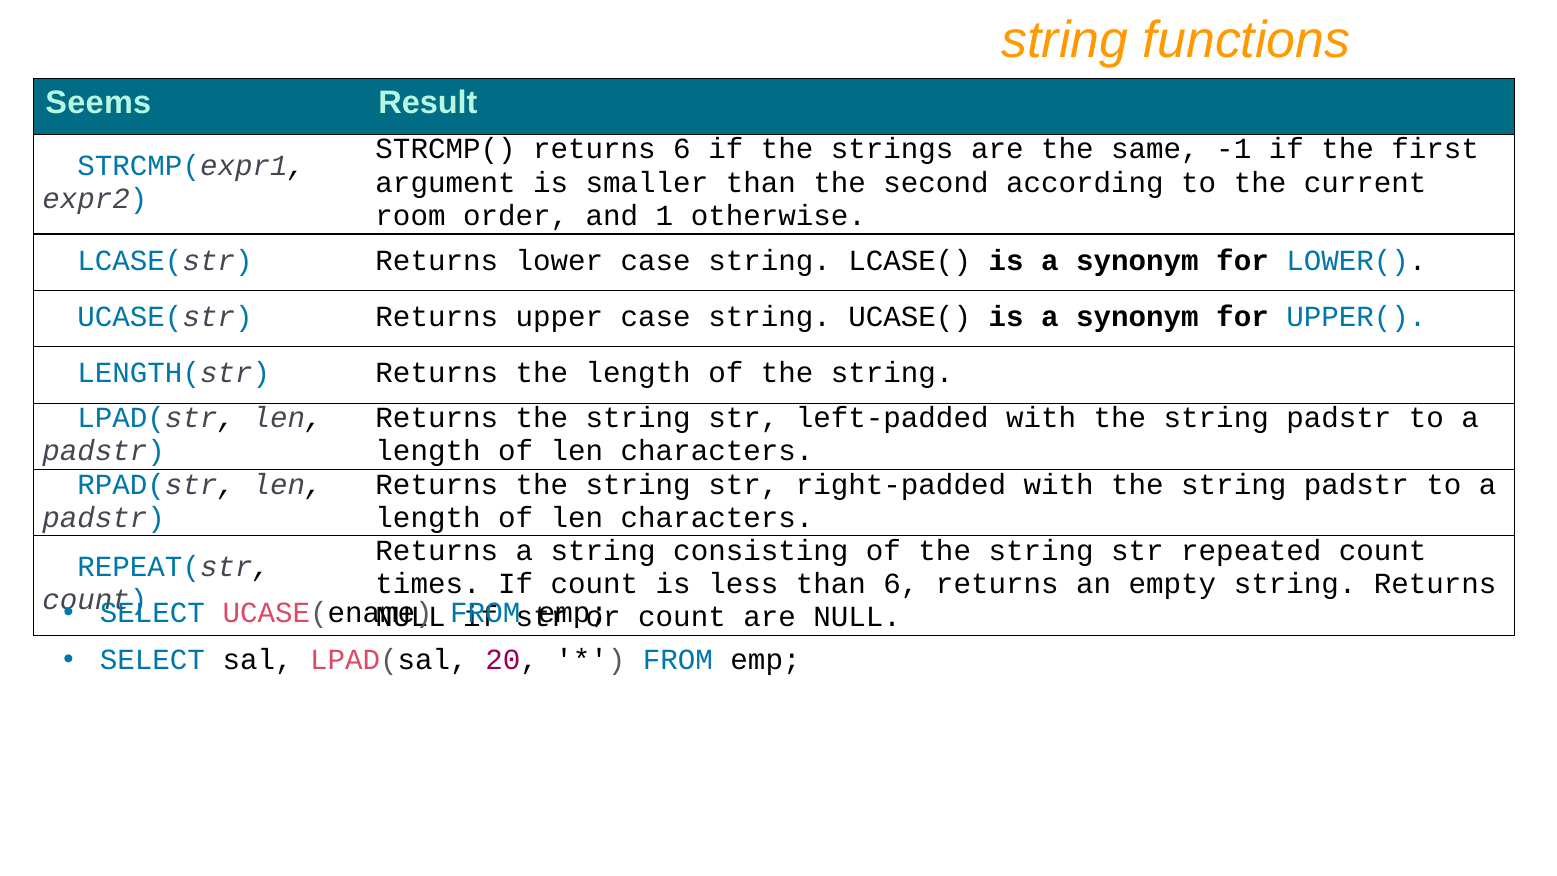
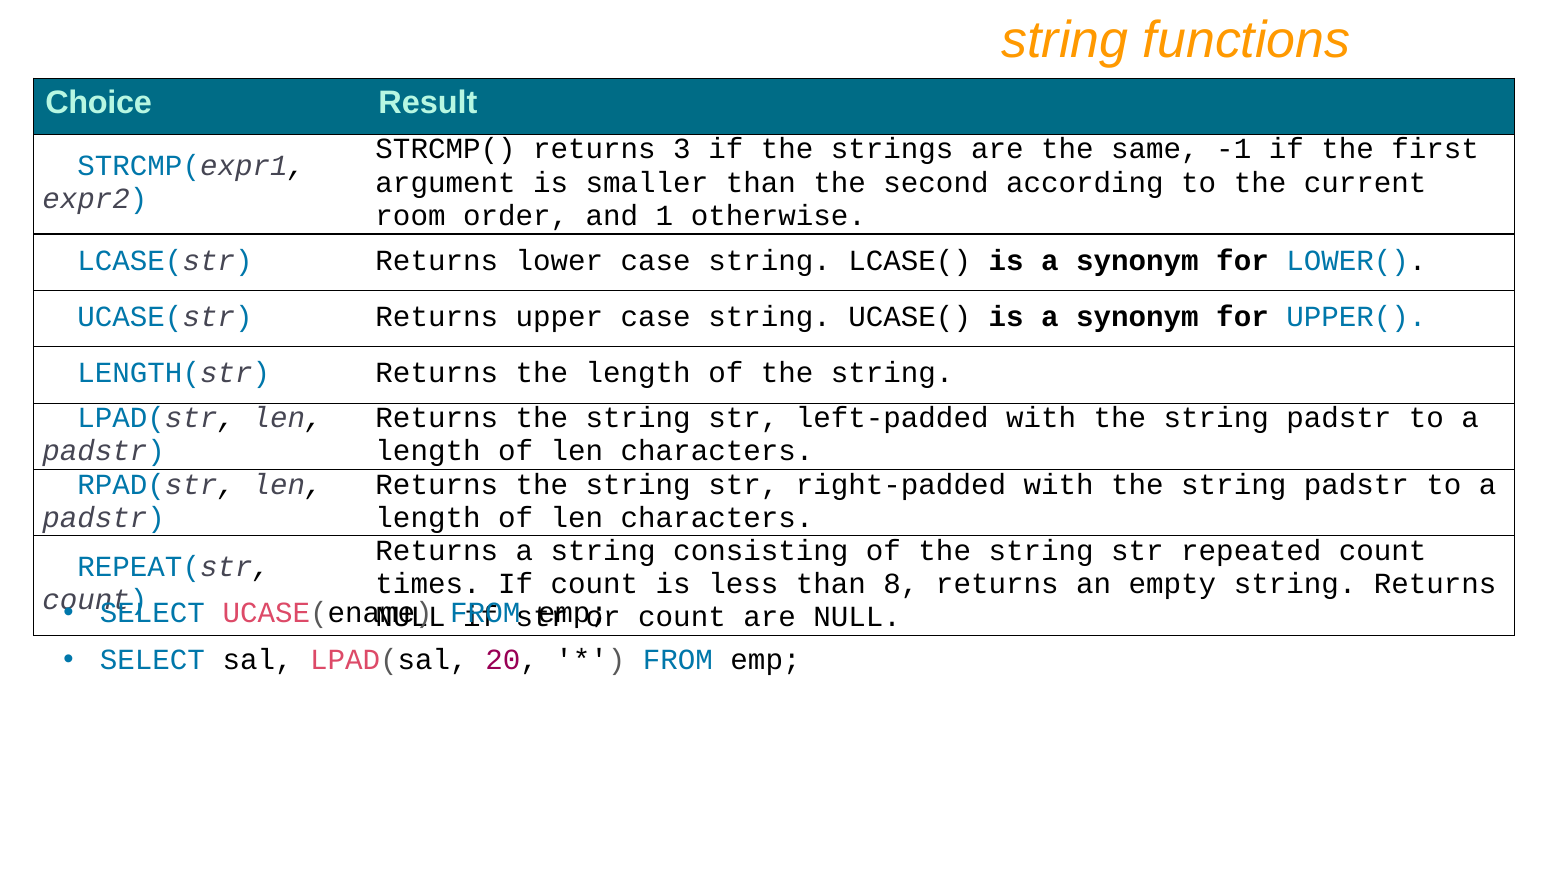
Seems: Seems -> Choice (99, 103)
returns 6: 6 -> 3 (682, 149)
than 6: 6 -> 8 (901, 584)
